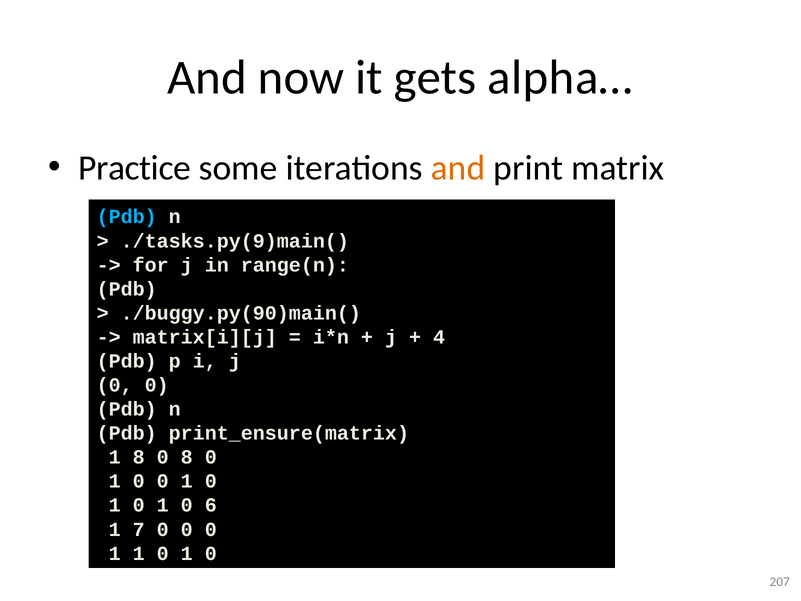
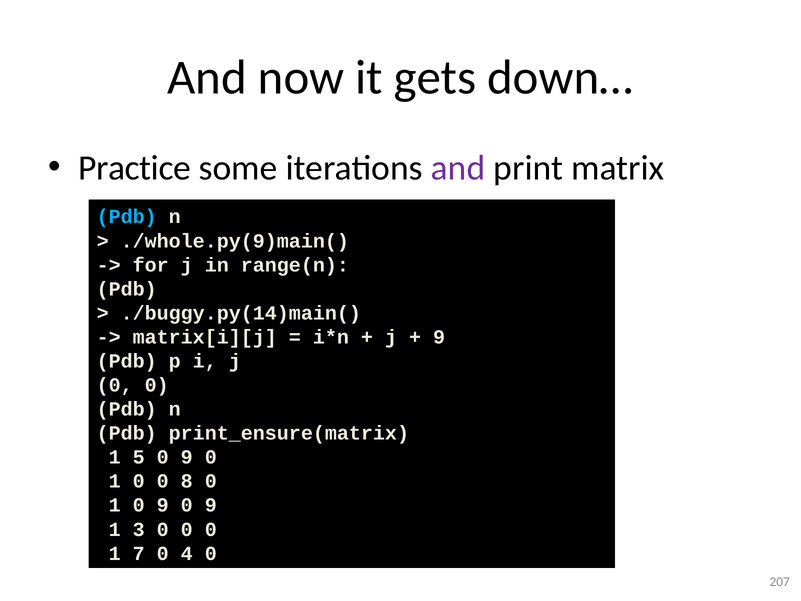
alpha…: alpha… -> down… (560, 78)
and colour: orange -> purple (458, 168)
./tasks.py(9)main(: ./tasks.py(9)main( -> ./whole.py(9)main( (235, 241)
./buggy.py(90)main(: ./buggy.py(90)main( -> ./buggy.py(14)main( (241, 313)
4: 4 -> 9 (439, 337)
1 8: 8 -> 5 (139, 457)
8: 8 -> 9 (187, 457)
1 0 0 1: 1 -> 8 (187, 481)
1: 1 -> 9 (163, 505)
6: 6 -> 9 (211, 505)
7: 7 -> 3 (139, 529)
1 1: 1 -> 7 (139, 553)
1: 1 -> 4 (187, 553)
